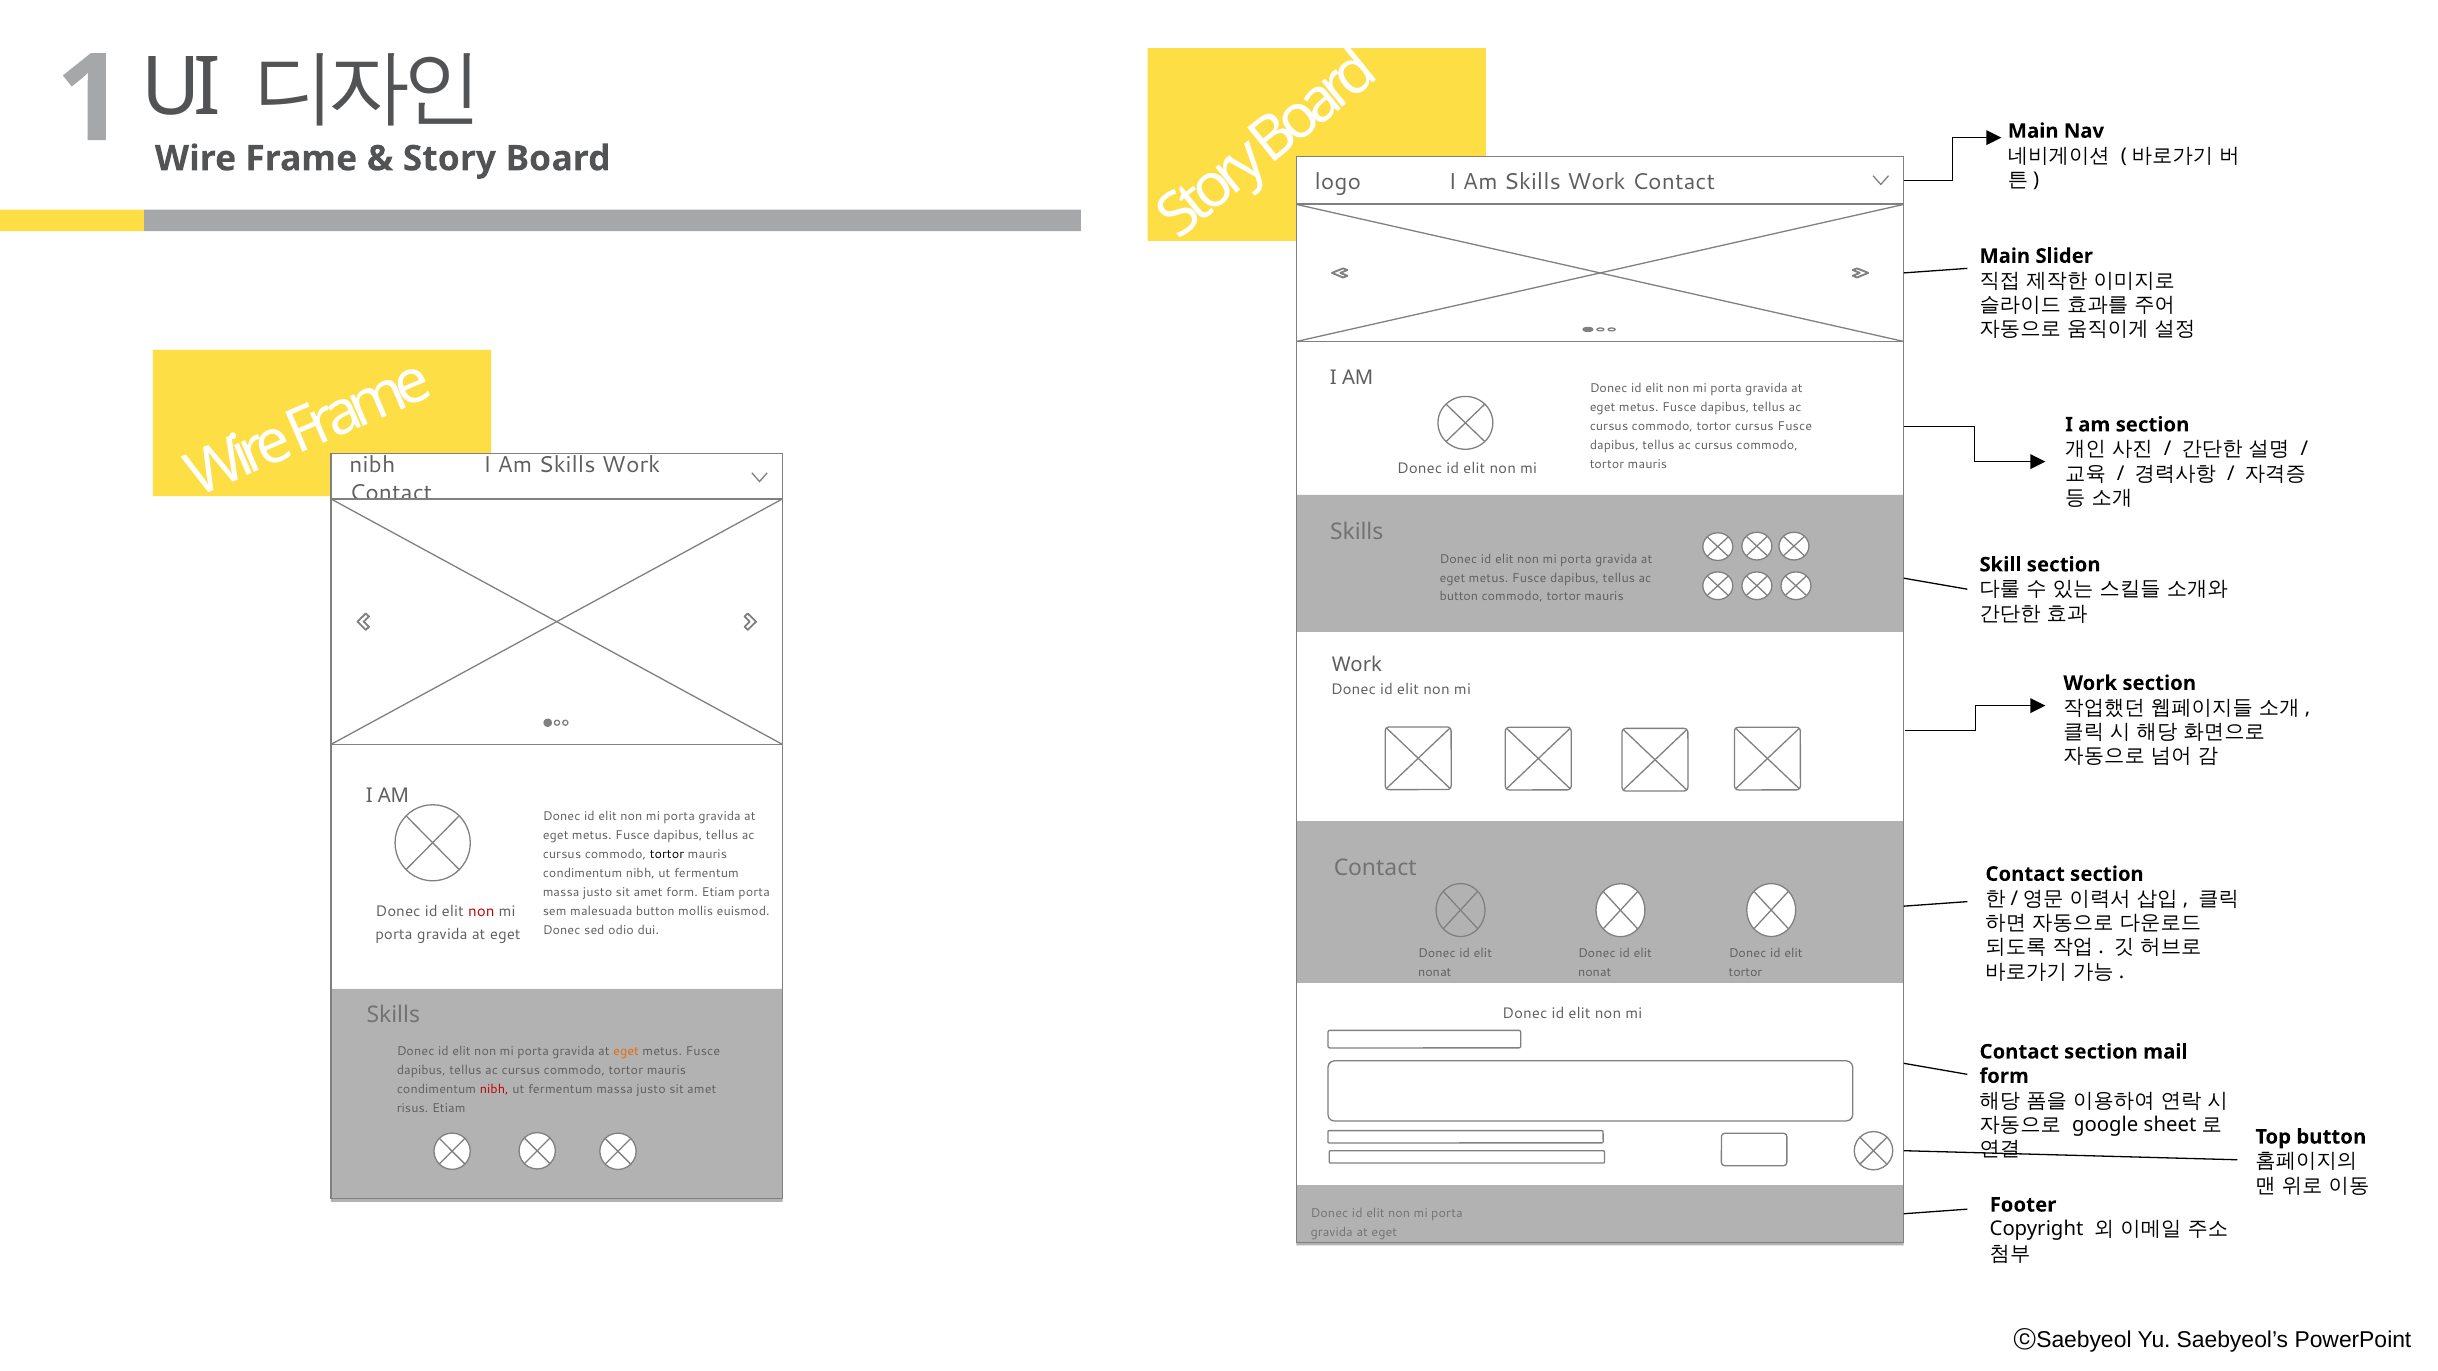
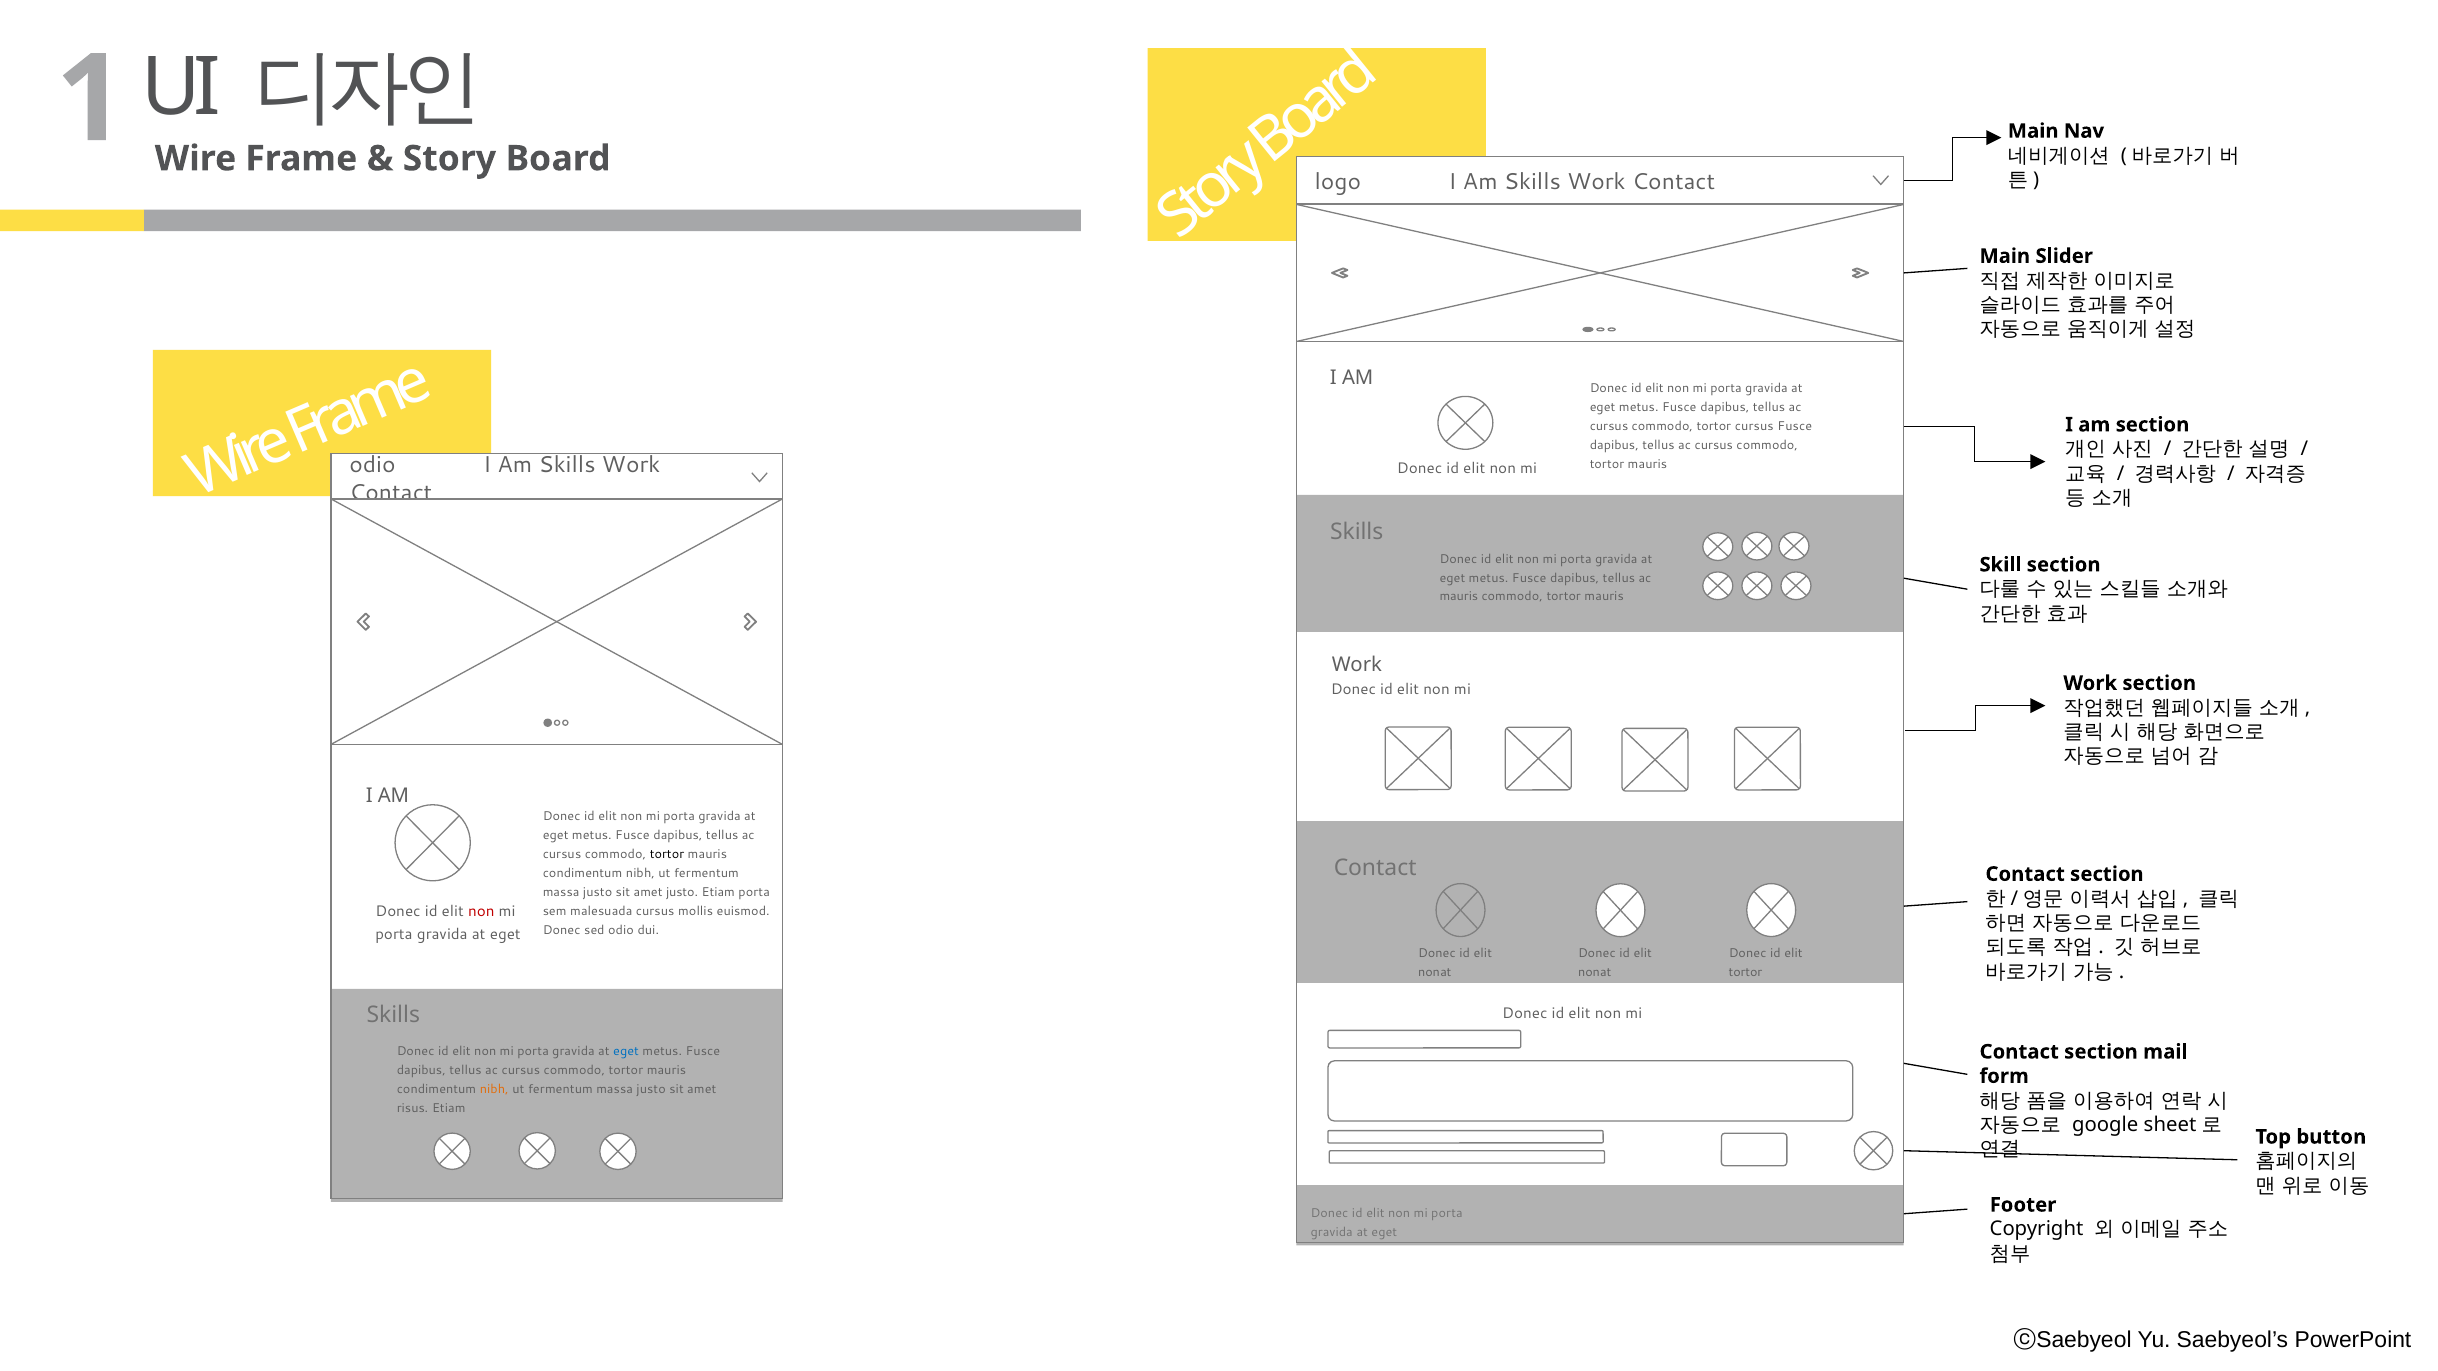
nibh: nibh -> odio (372, 465)
button: button -> mauris (1459, 597)
amet form: form -> justo (682, 892)
malesuada button: button -> cursus (655, 911)
eget colour: orange -> blue (626, 1052)
nibh colour: red -> orange (494, 1090)
